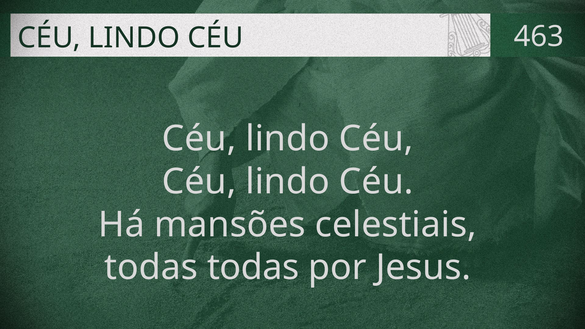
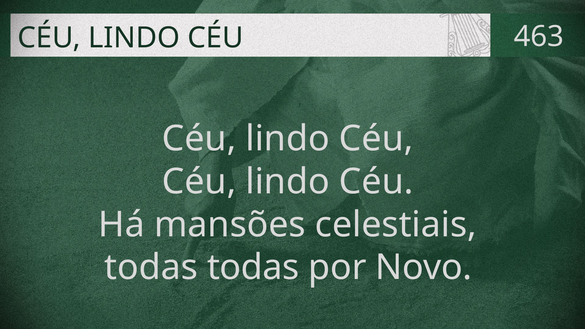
Jesus: Jesus -> Novo (424, 268)
